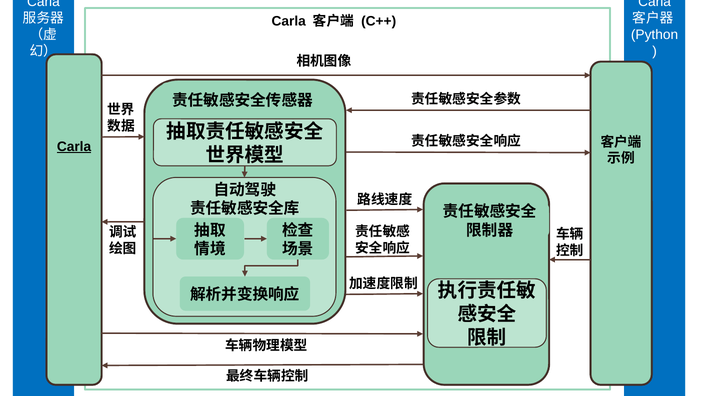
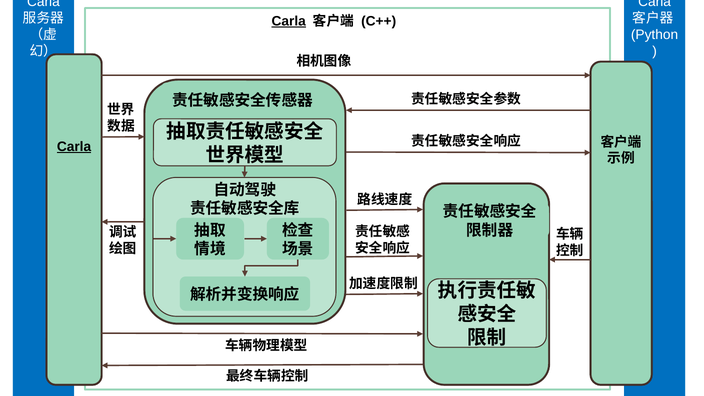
Carla underline: none -> present (289, 21)
